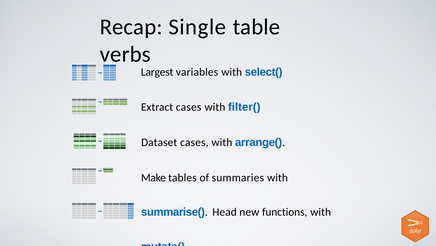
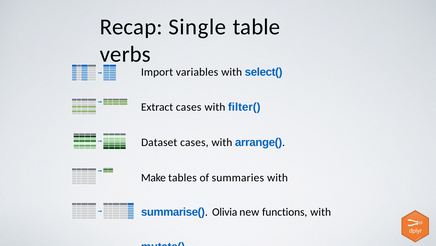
Largest: Largest -> Import (157, 72)
Head: Head -> Olivia (225, 211)
